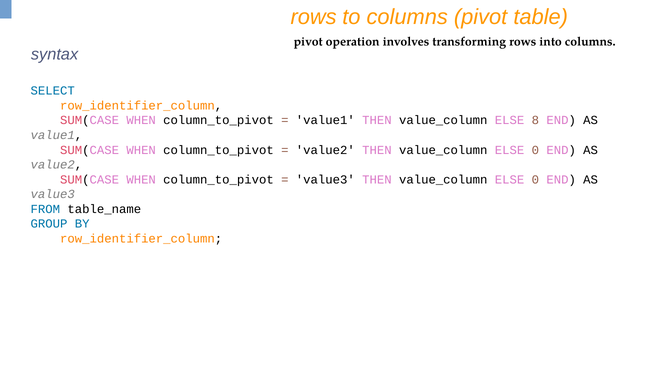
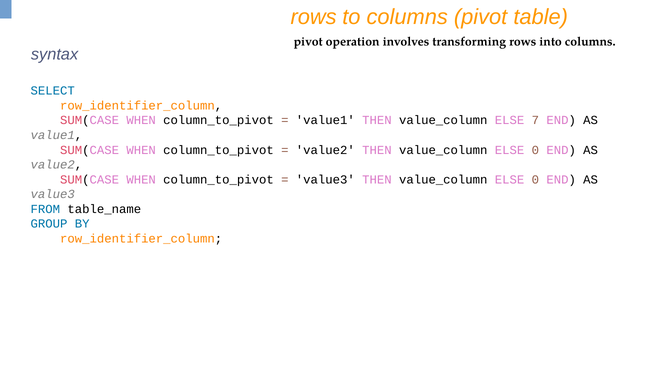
8: 8 -> 7 (535, 120)
